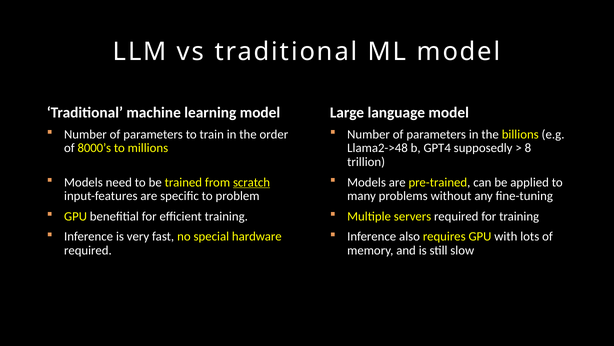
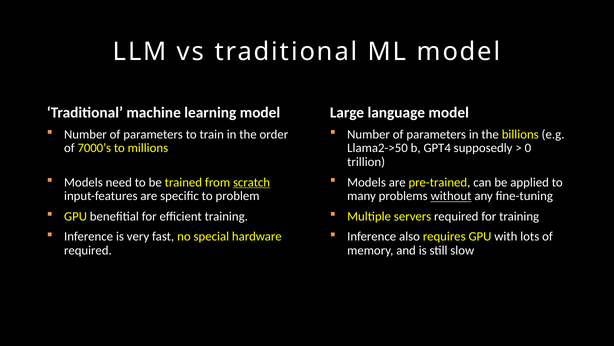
8000’s: 8000’s -> 7000’s (94, 148)
Llama2->48: Llama2->48 -> Llama2->50 (377, 148)
8: 8 -> 0 (528, 148)
without underline: none -> present (451, 196)
